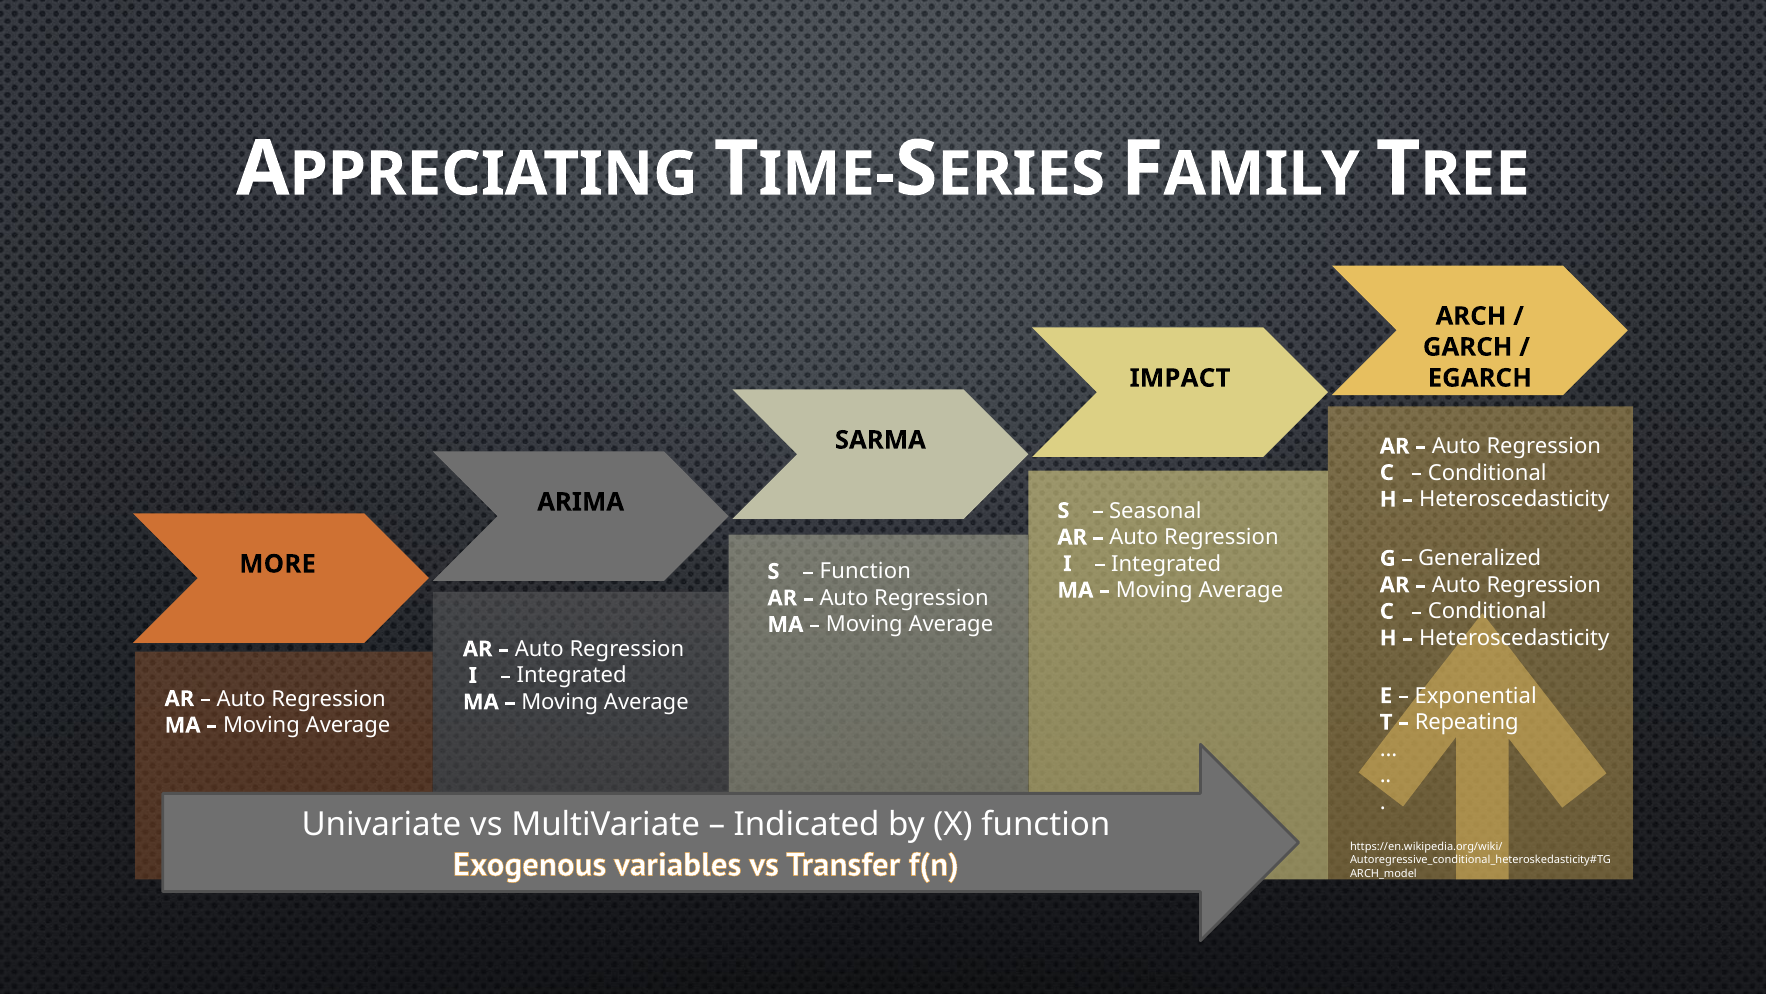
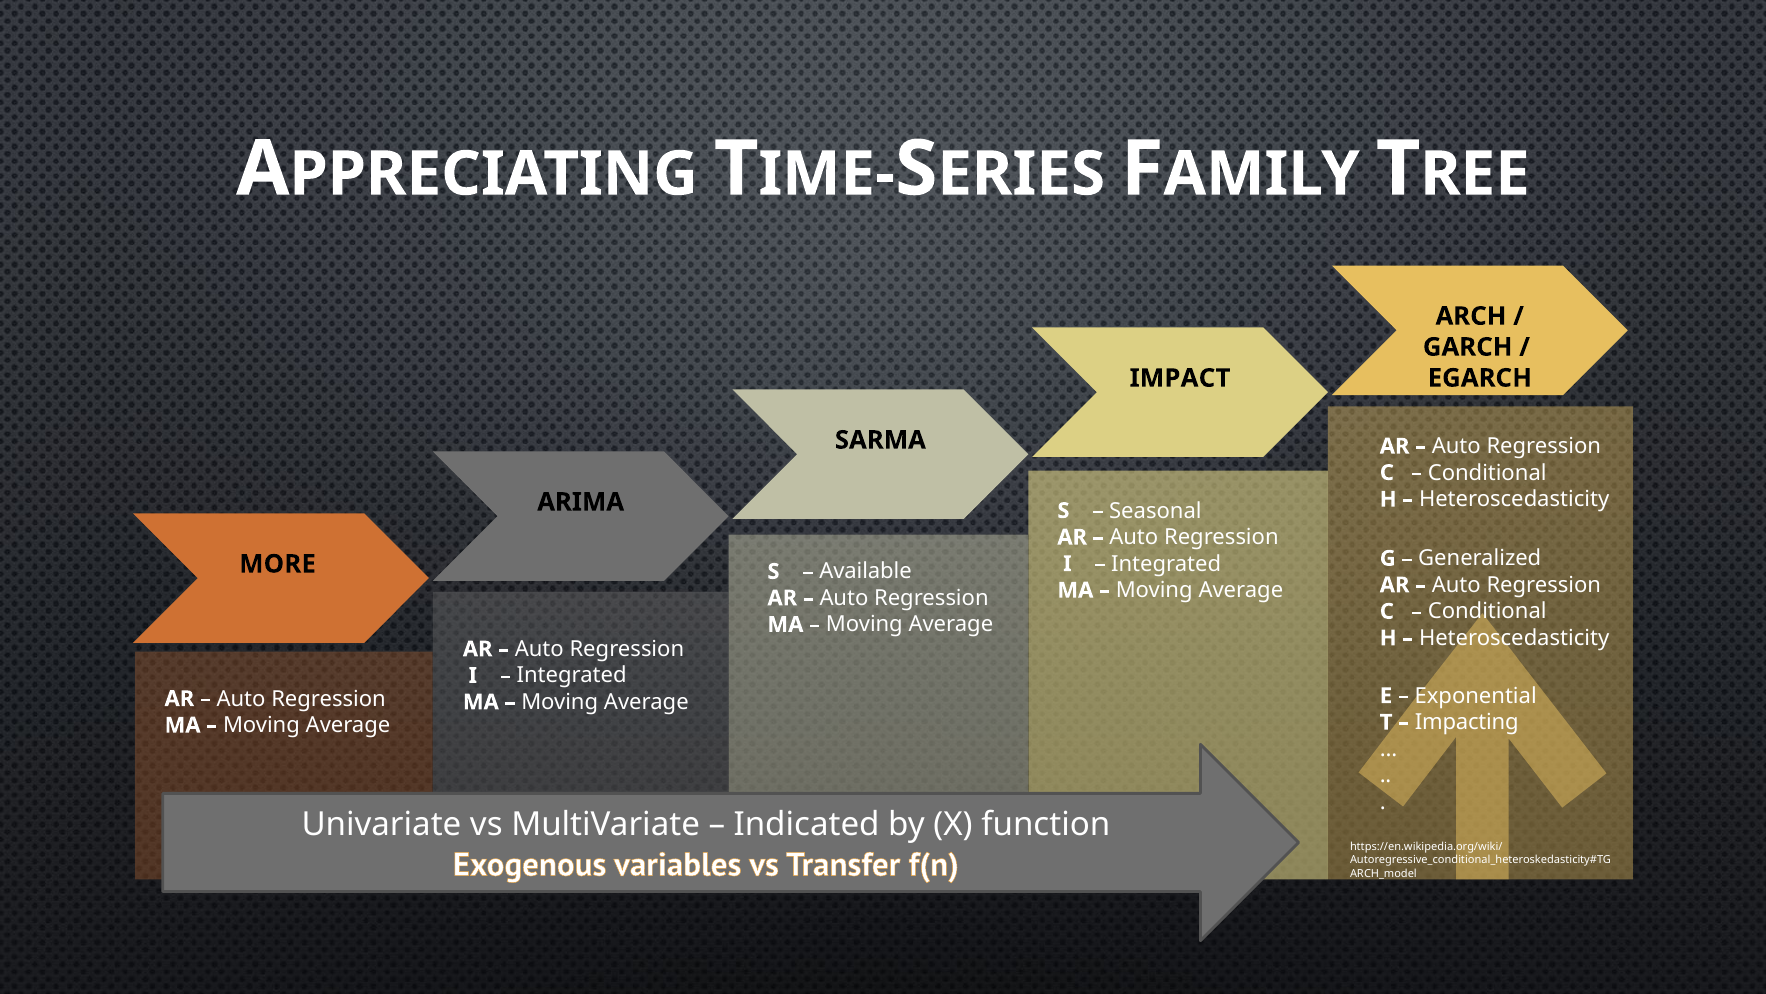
Function: Function -> Available (866, 571)
Repeating: Repeating -> Impacting (1467, 722)
